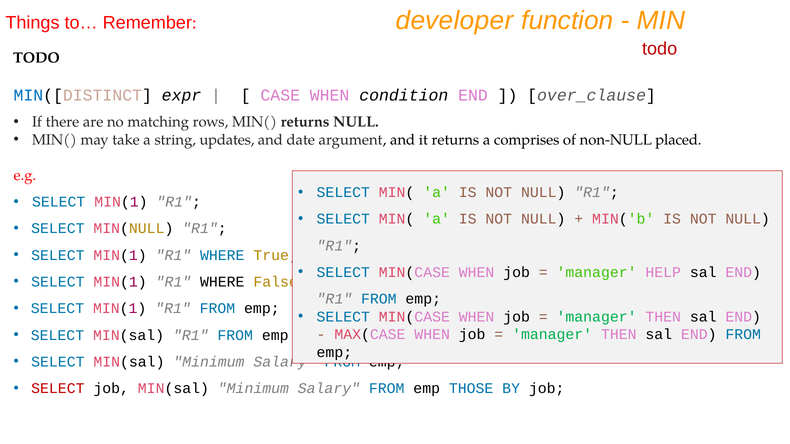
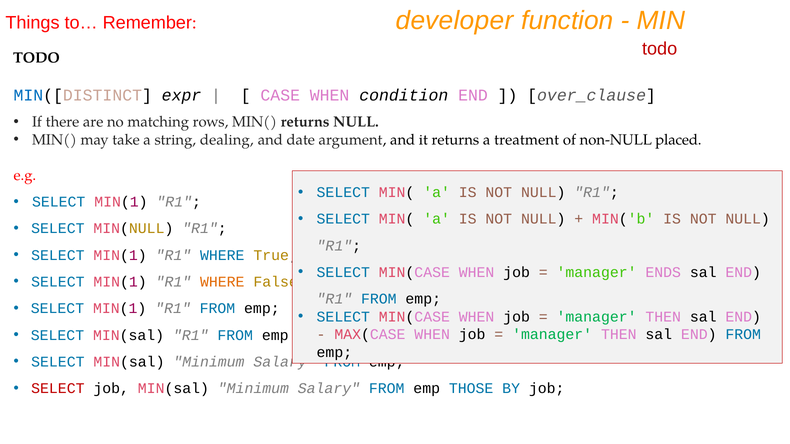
updates: updates -> dealing (227, 140)
comprises: comprises -> treatment (527, 140)
HELP: HELP -> ENDS (663, 273)
WHERE colour: black -> orange (222, 282)
